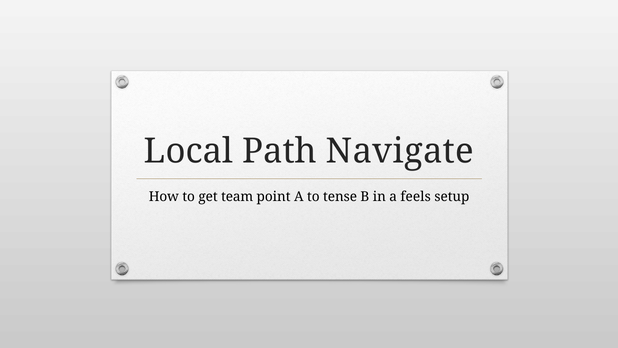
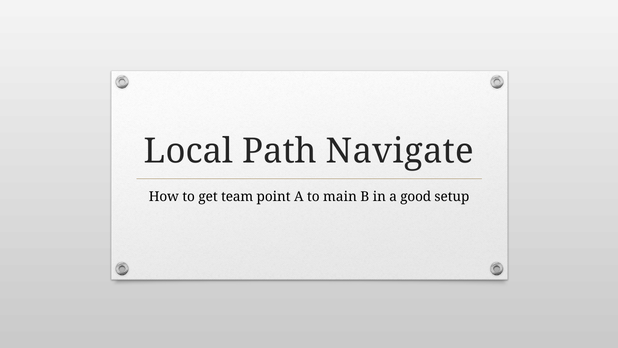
tense: tense -> main (340, 197)
feels: feels -> good (416, 197)
